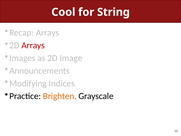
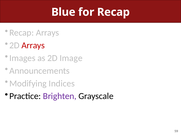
Cool: Cool -> Blue (63, 12)
for String: String -> Recap (113, 12)
Brighten colour: orange -> purple (60, 96)
